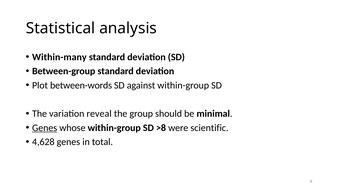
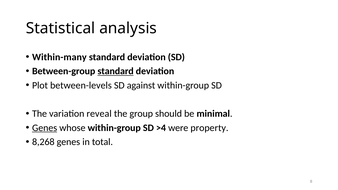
standard underline: none -> present (116, 71)
between-words: between-words -> between-levels (81, 85)
>8: >8 -> >4 (161, 128)
scientific: scientific -> property (209, 128)
4,628: 4,628 -> 8,268 (43, 142)
